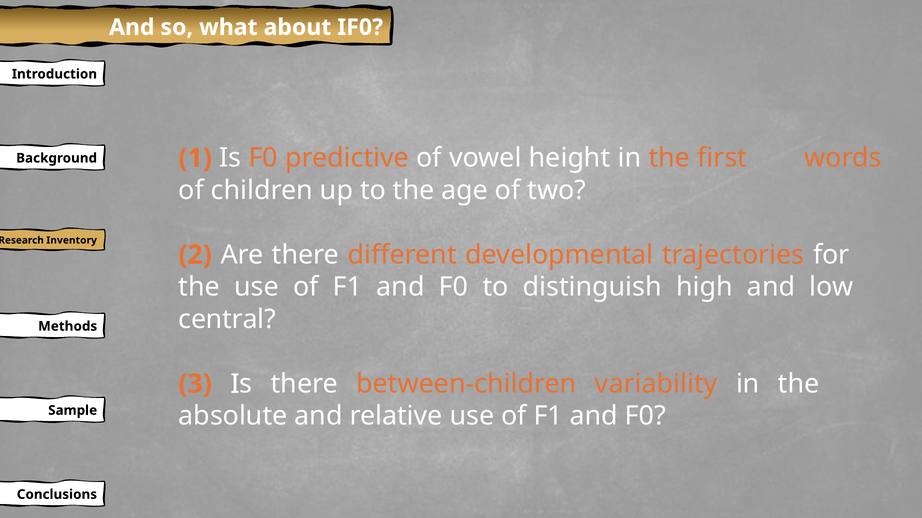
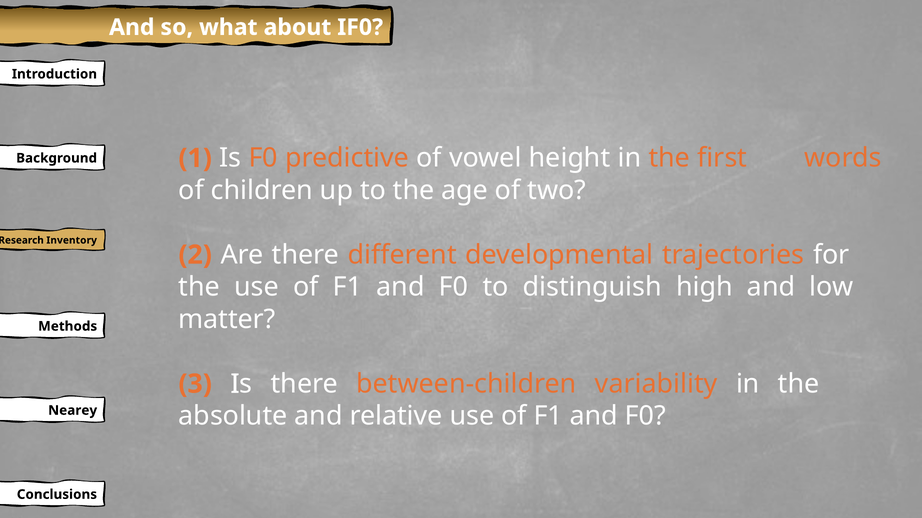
central: central -> matter (227, 320)
Sample: Sample -> Nearey (73, 411)
